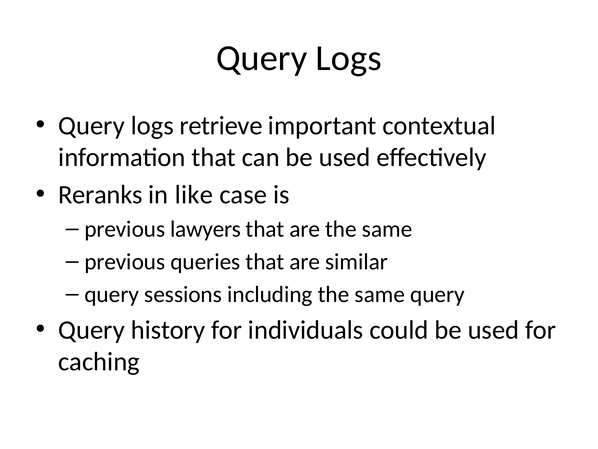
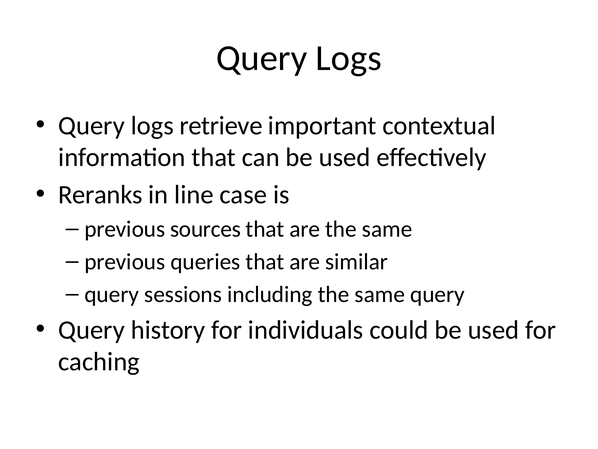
like: like -> line (194, 195)
lawyers: lawyers -> sources (205, 229)
